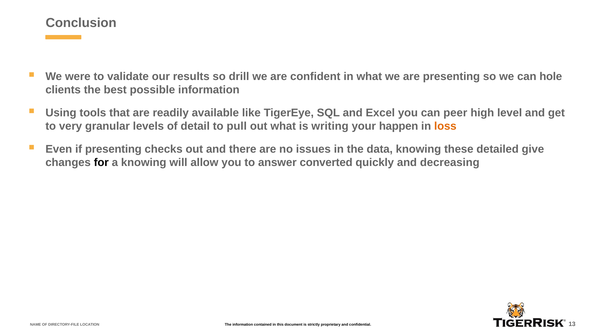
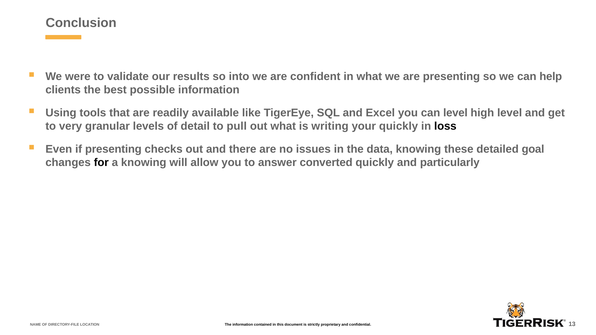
drill: drill -> into (239, 77)
hole: hole -> help (551, 77)
can peer: peer -> level (455, 113)
your happen: happen -> quickly (399, 126)
loss colour: orange -> black (445, 126)
give: give -> goal (533, 149)
decreasing: decreasing -> particularly (450, 163)
